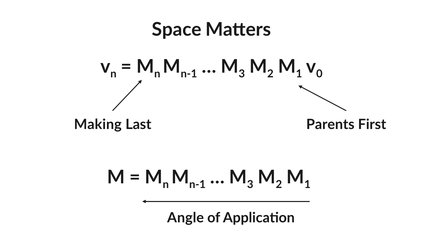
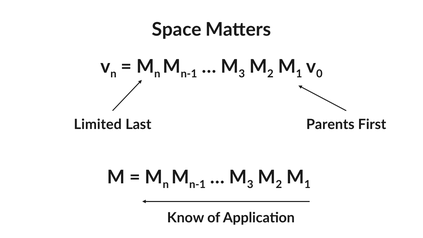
Making: Making -> Limited (98, 124)
Angle: Angle -> Know (186, 218)
